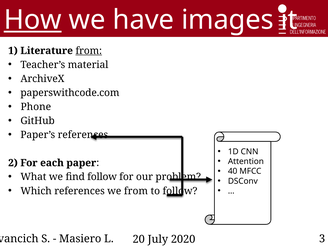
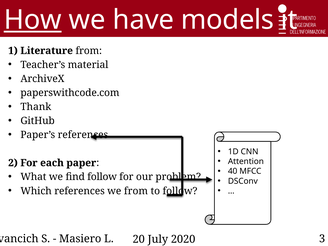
images: images -> models (227, 20)
from underline: present -> none (89, 51)
Phone: Phone -> Thank (36, 107)
